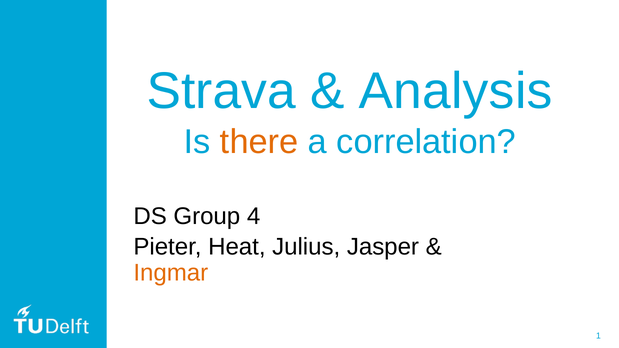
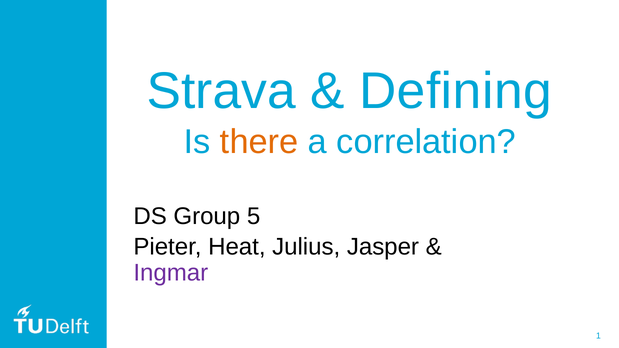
Analysis: Analysis -> Defining (455, 91)
4: 4 -> 5 (254, 217)
Ingmar colour: orange -> purple (171, 273)
